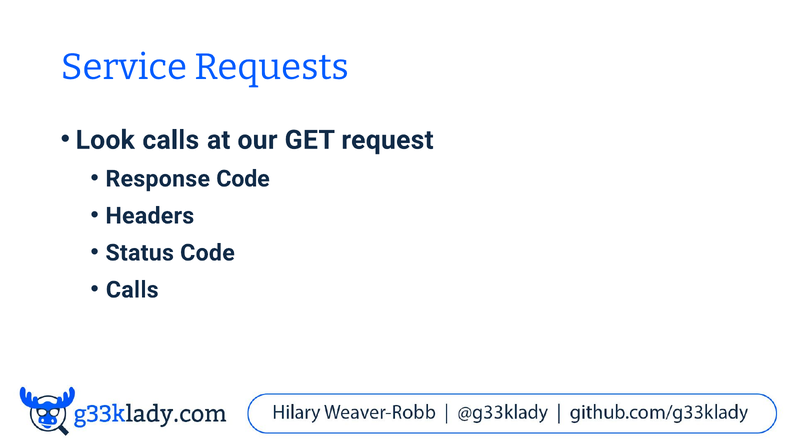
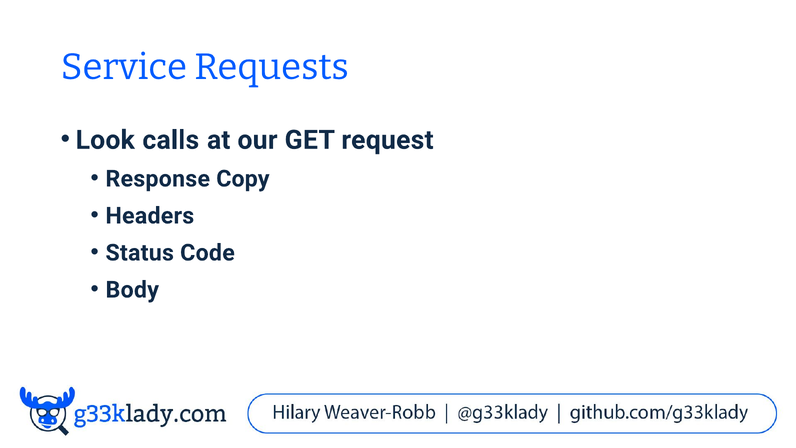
Response Code: Code -> Copy (243, 179)
Calls: Calls -> Body (132, 290)
